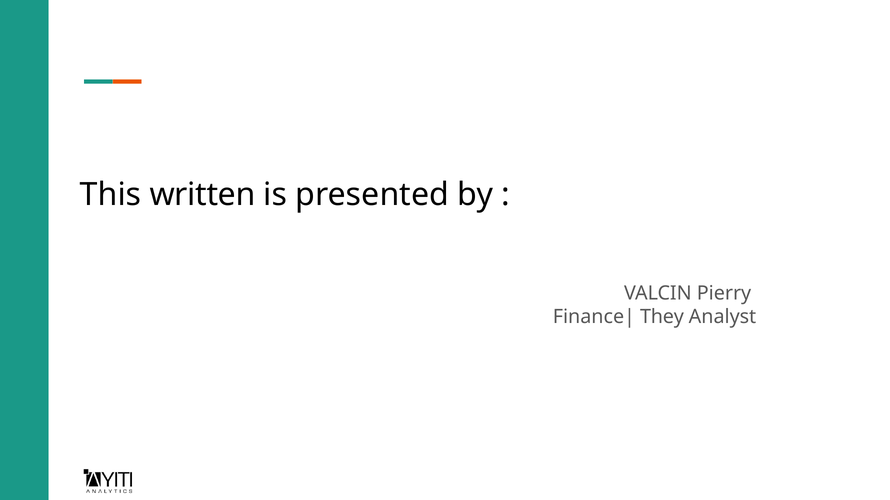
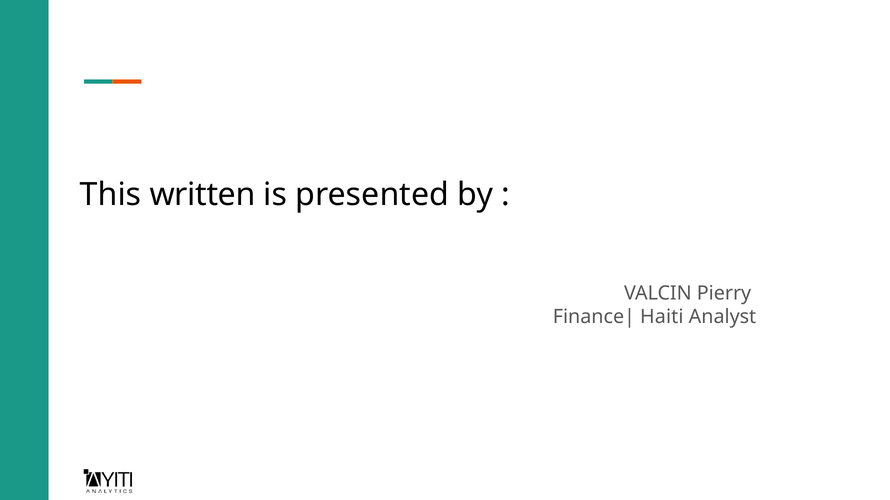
They: They -> Haiti (662, 317)
